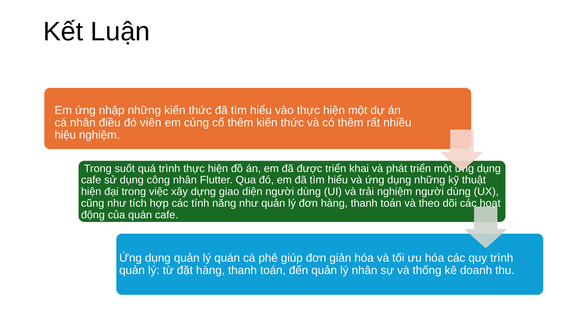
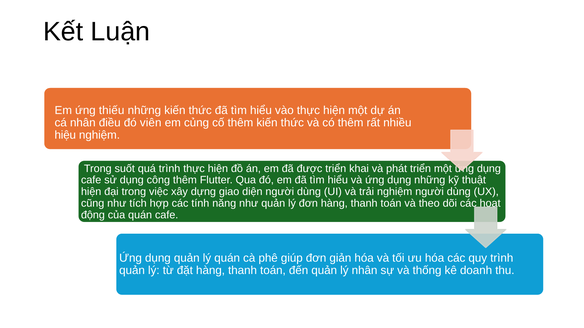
nhập: nhập -> thiếu (112, 110)
công nhân: nhân -> thêm (185, 180)
